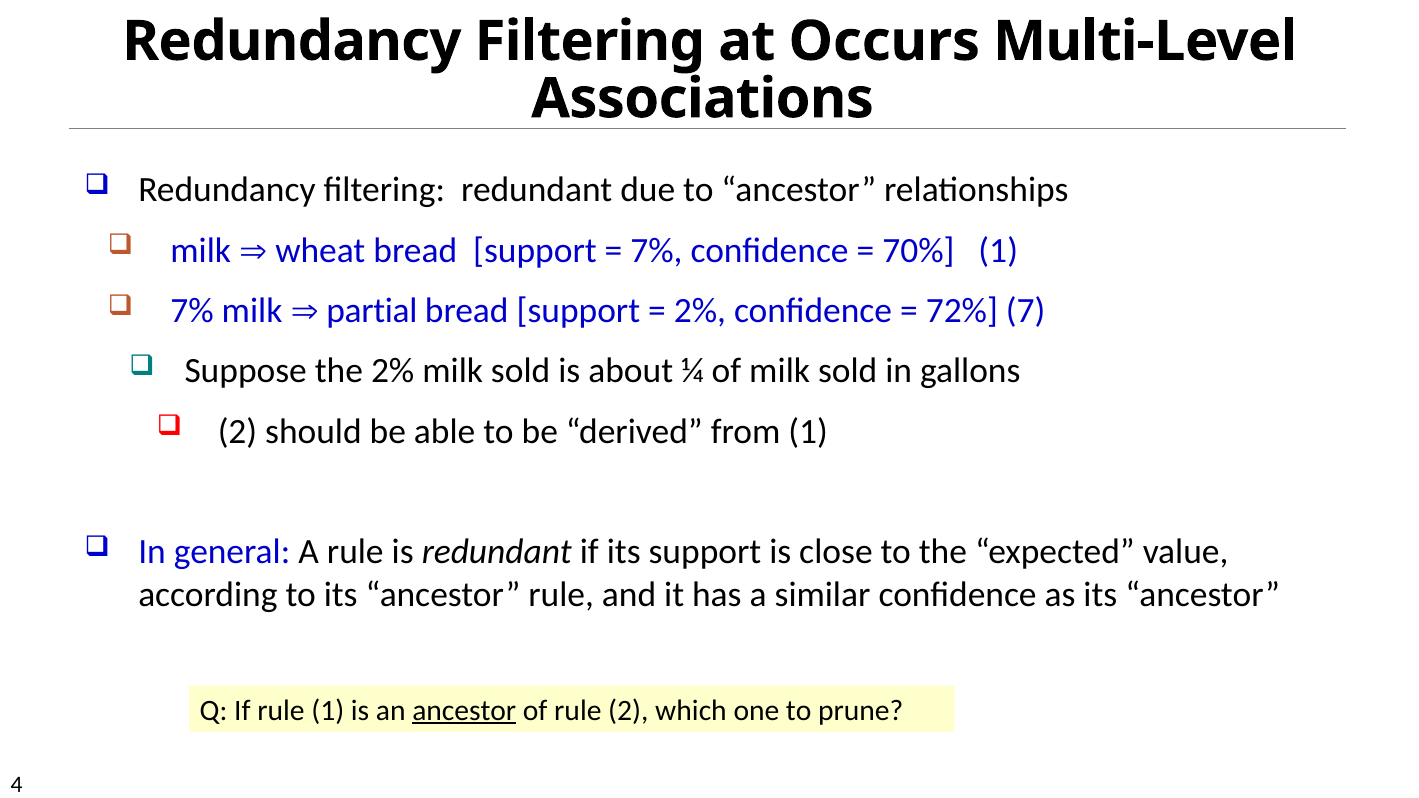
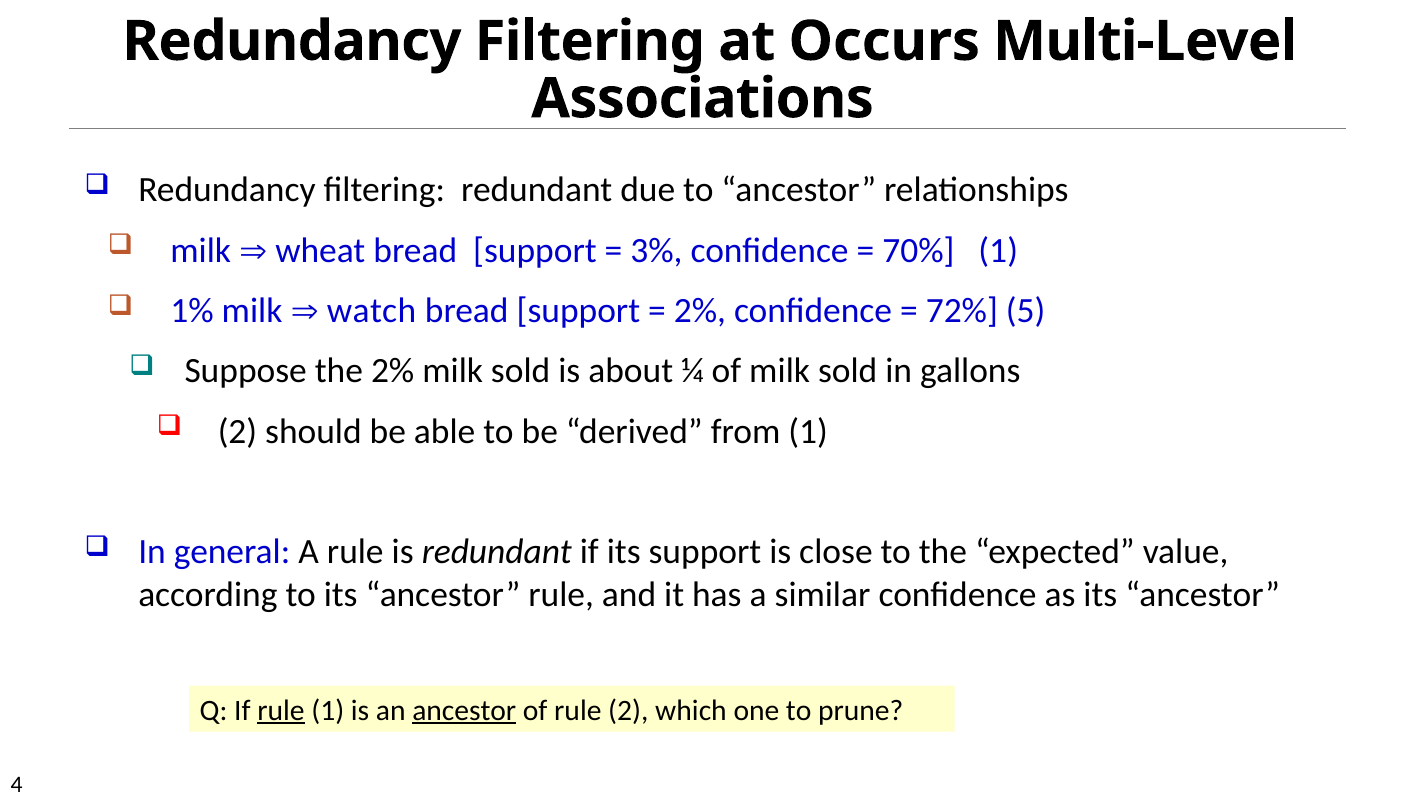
7%: 7% -> 3% (656, 251)
7%: 7% -> 1% (192, 311)
partial: partial -> watch (372, 311)
7: 7 -> 5 (1026, 311)
rule underline: none -> present (281, 711)
